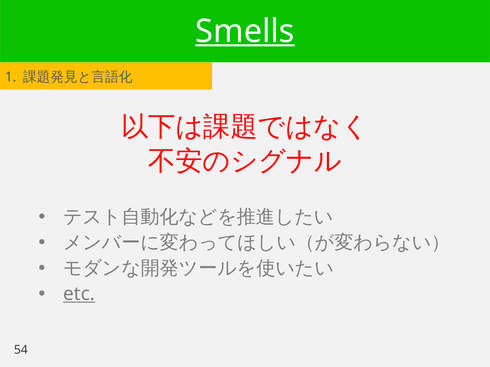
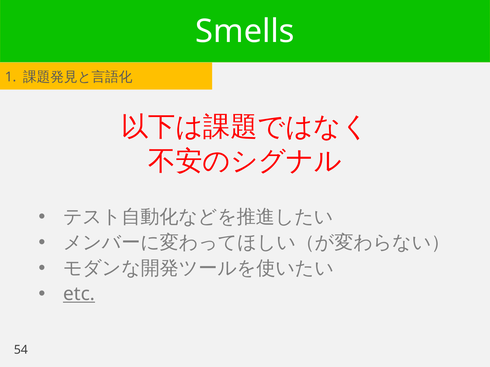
Smells underline: present -> none (245, 31)
